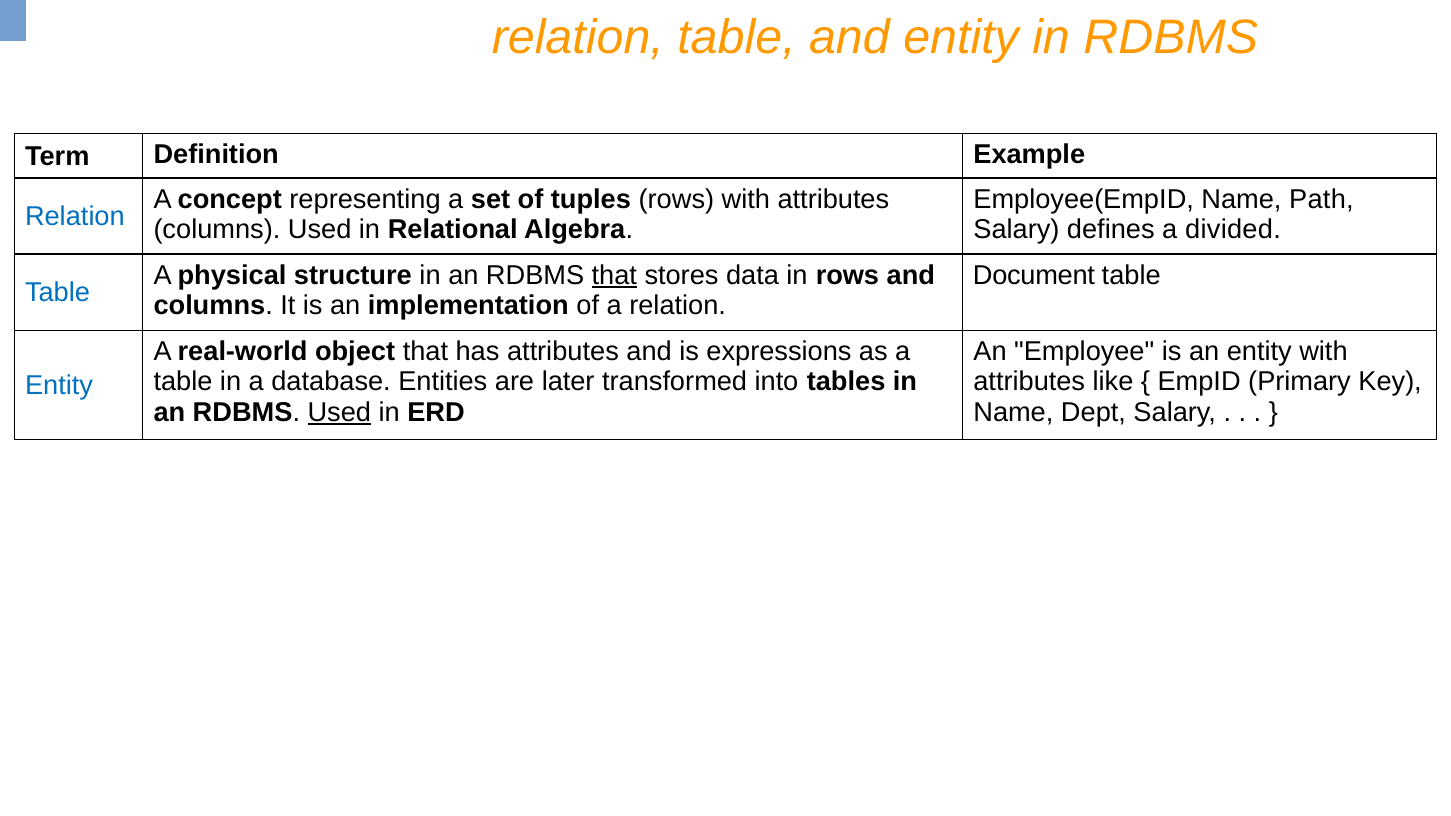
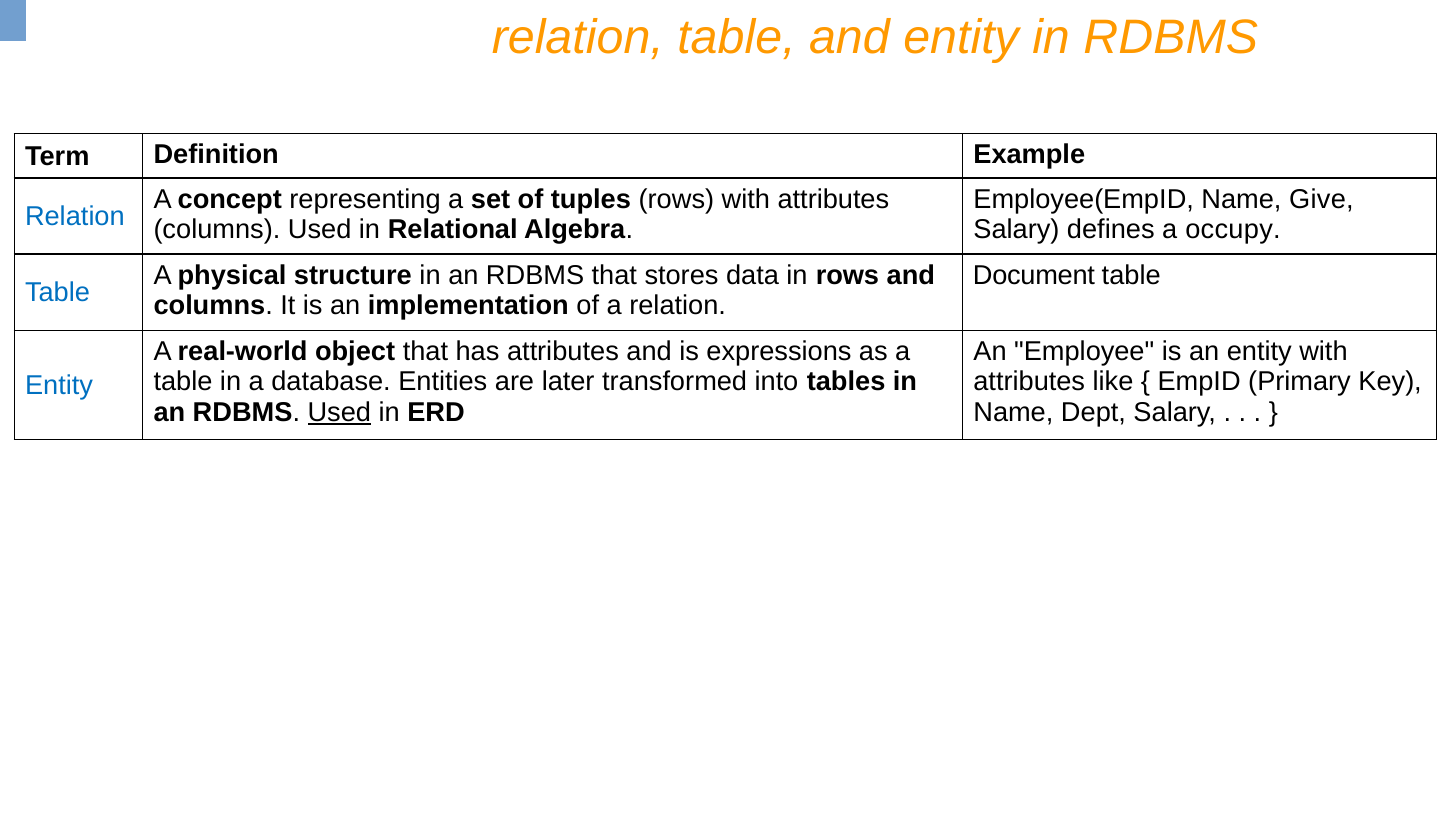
Path: Path -> Give (1321, 199)
divided: divided -> occupy (1233, 230)
that underline: present -> none (614, 275)
